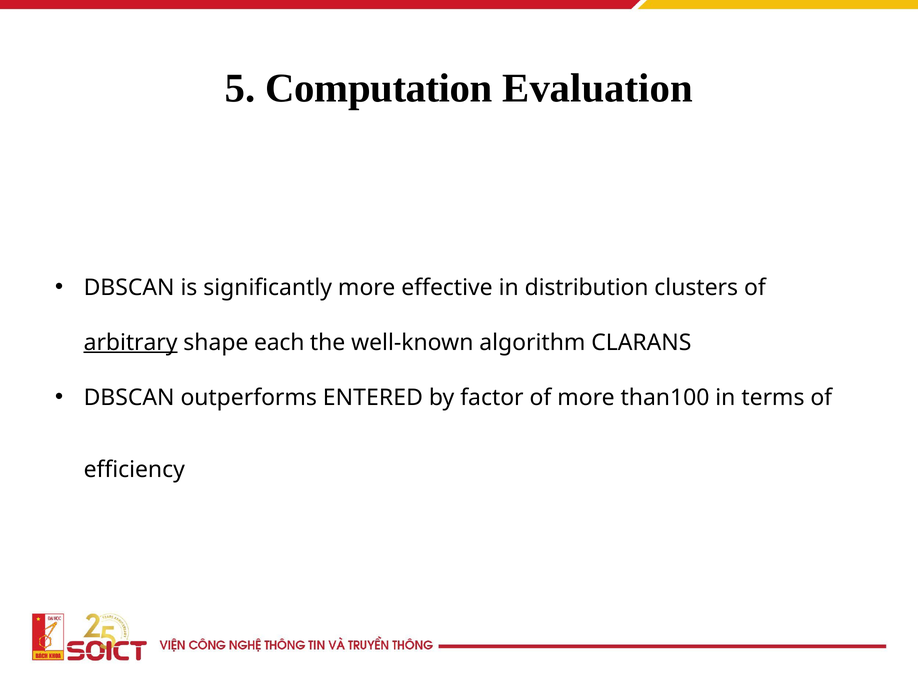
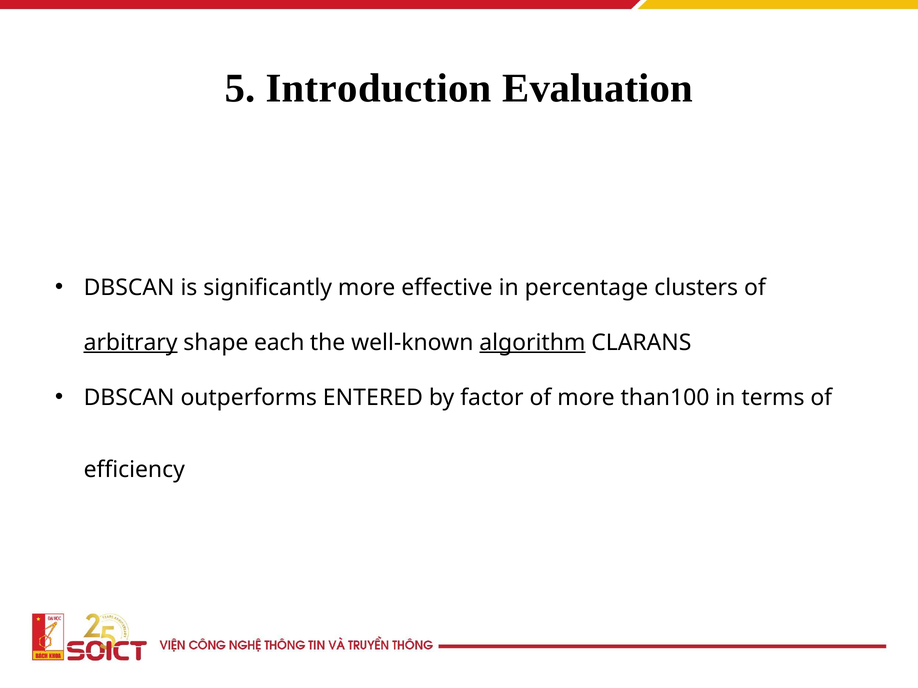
Computation: Computation -> Introduction (379, 89)
distribution: distribution -> percentage (586, 288)
algorithm underline: none -> present (532, 343)
